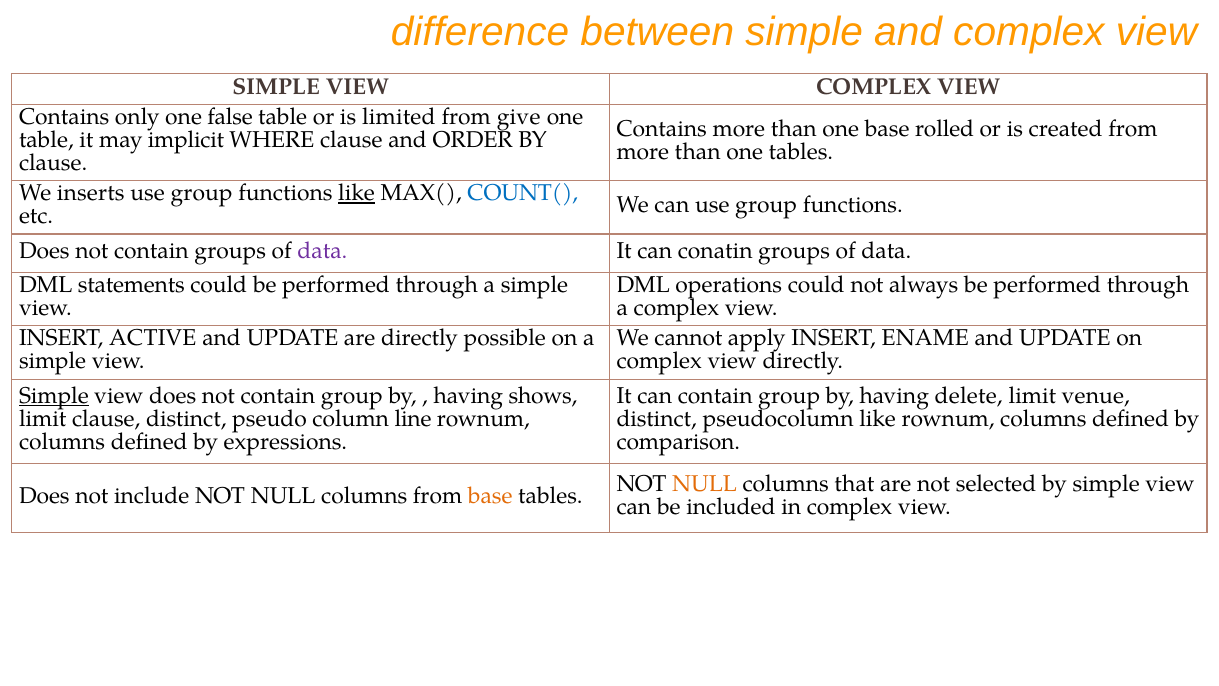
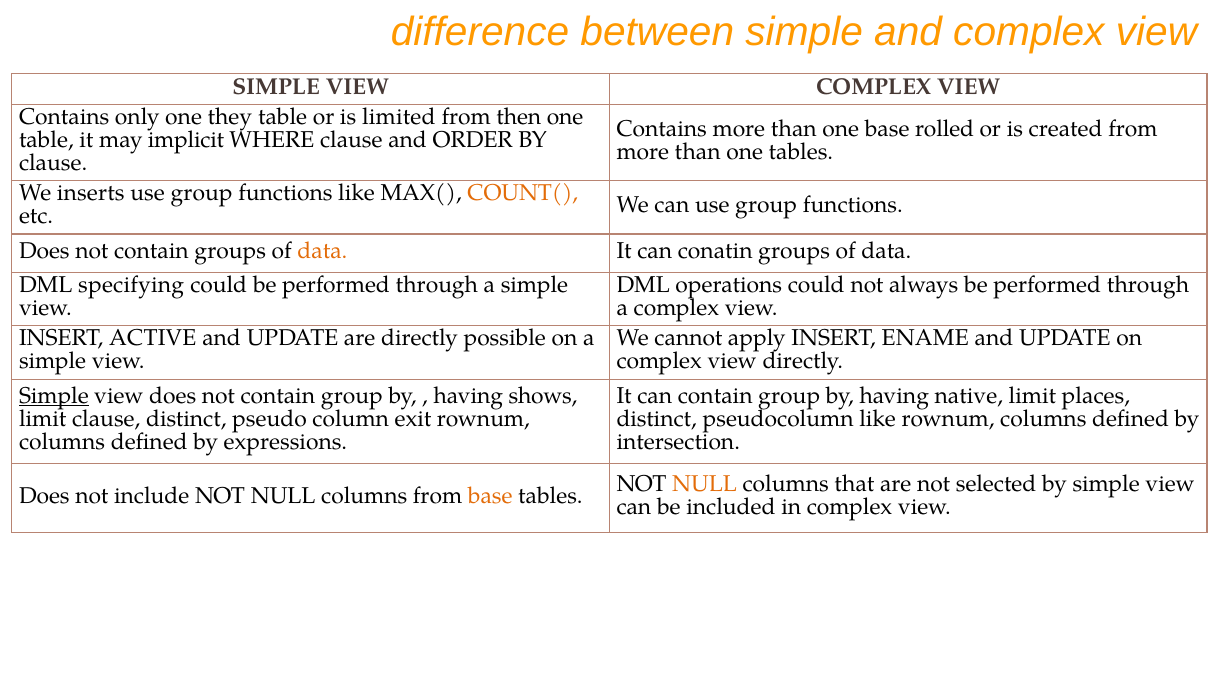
false: false -> they (230, 117)
give: give -> then (519, 117)
like underline: present -> none (357, 193)
COUNT( colour: blue -> orange (523, 193)
data colour: purple -> orange (322, 250)
statements: statements -> specifying (131, 285)
delete: delete -> native (969, 396)
venue: venue -> places (1096, 396)
line: line -> exit (413, 419)
comparison: comparison -> intersection (678, 442)
